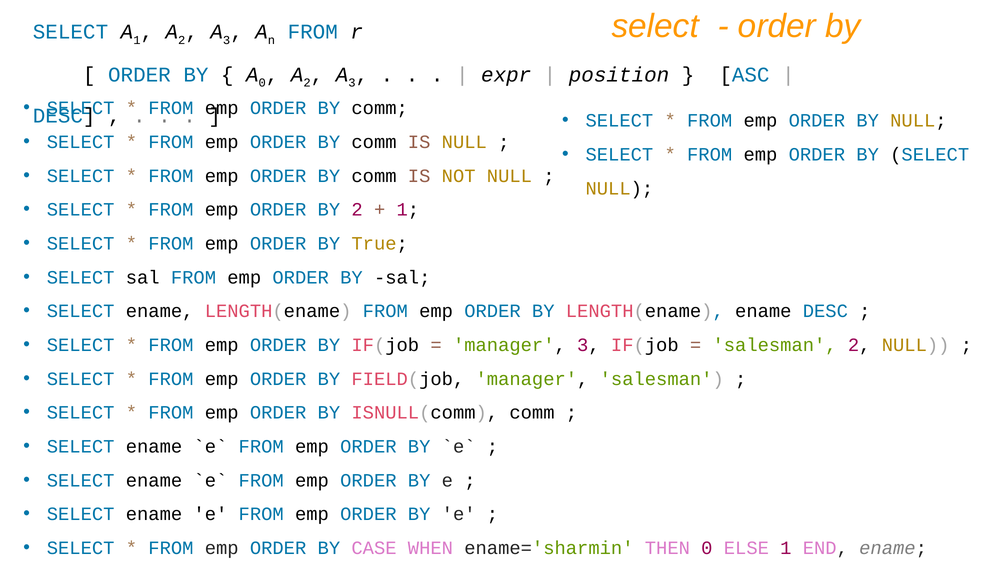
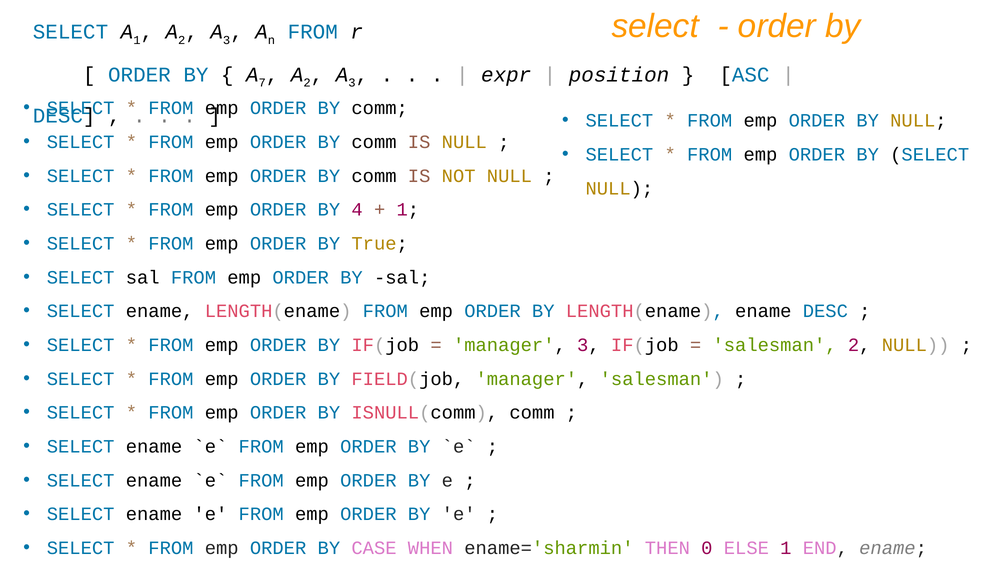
0: 0 -> 7 (262, 83)
BY 2: 2 -> 4 (357, 210)
